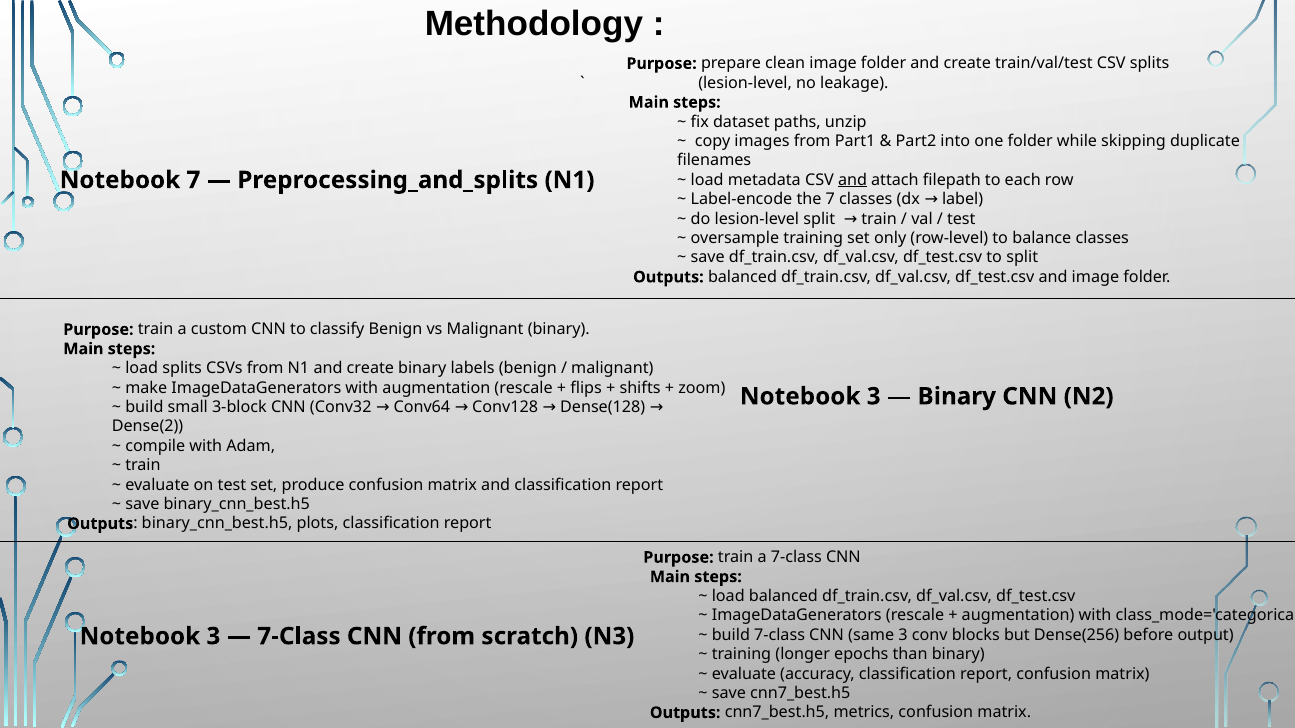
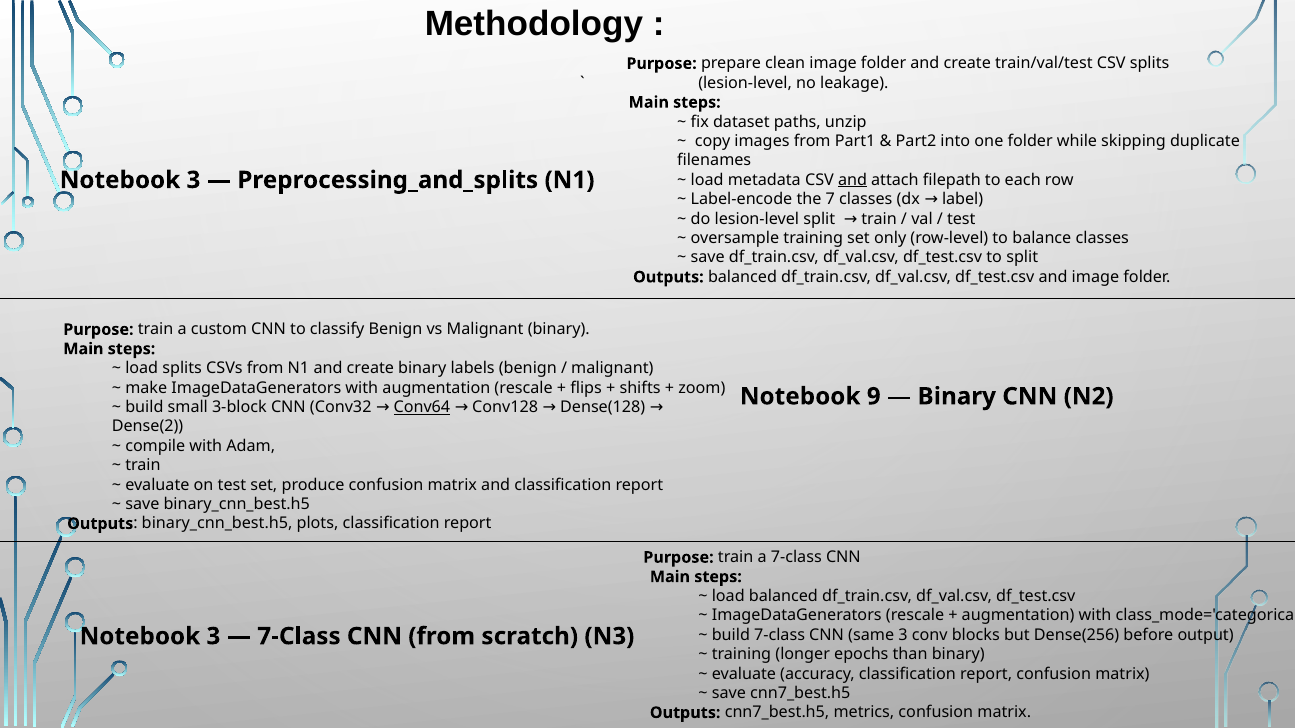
7: 7 -> 3 (193, 180)
3: 3 -> 9 (874, 397)
Conv64 underline: none -> present (422, 407)
